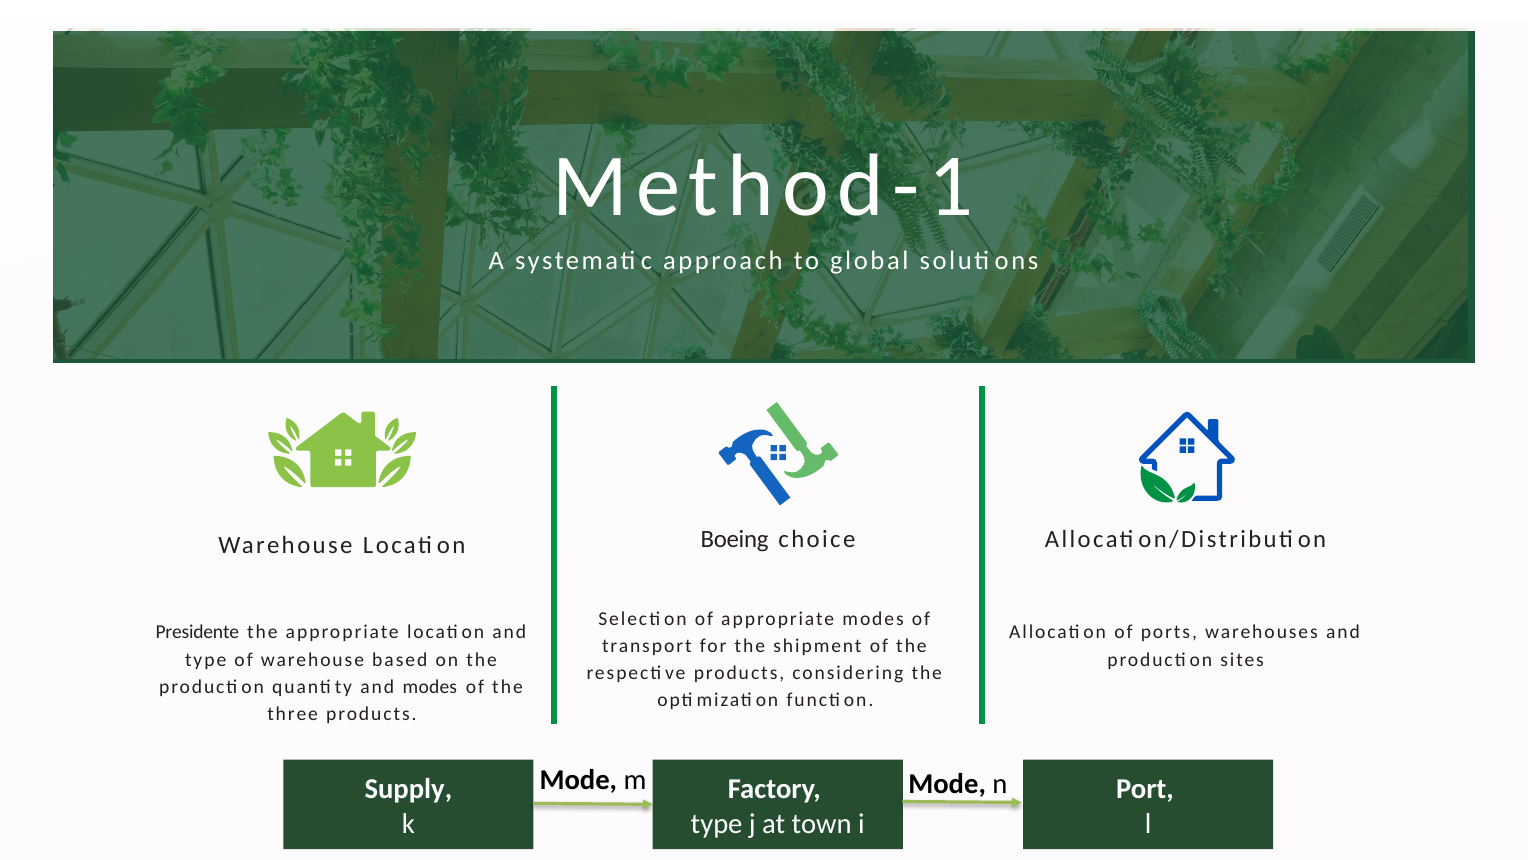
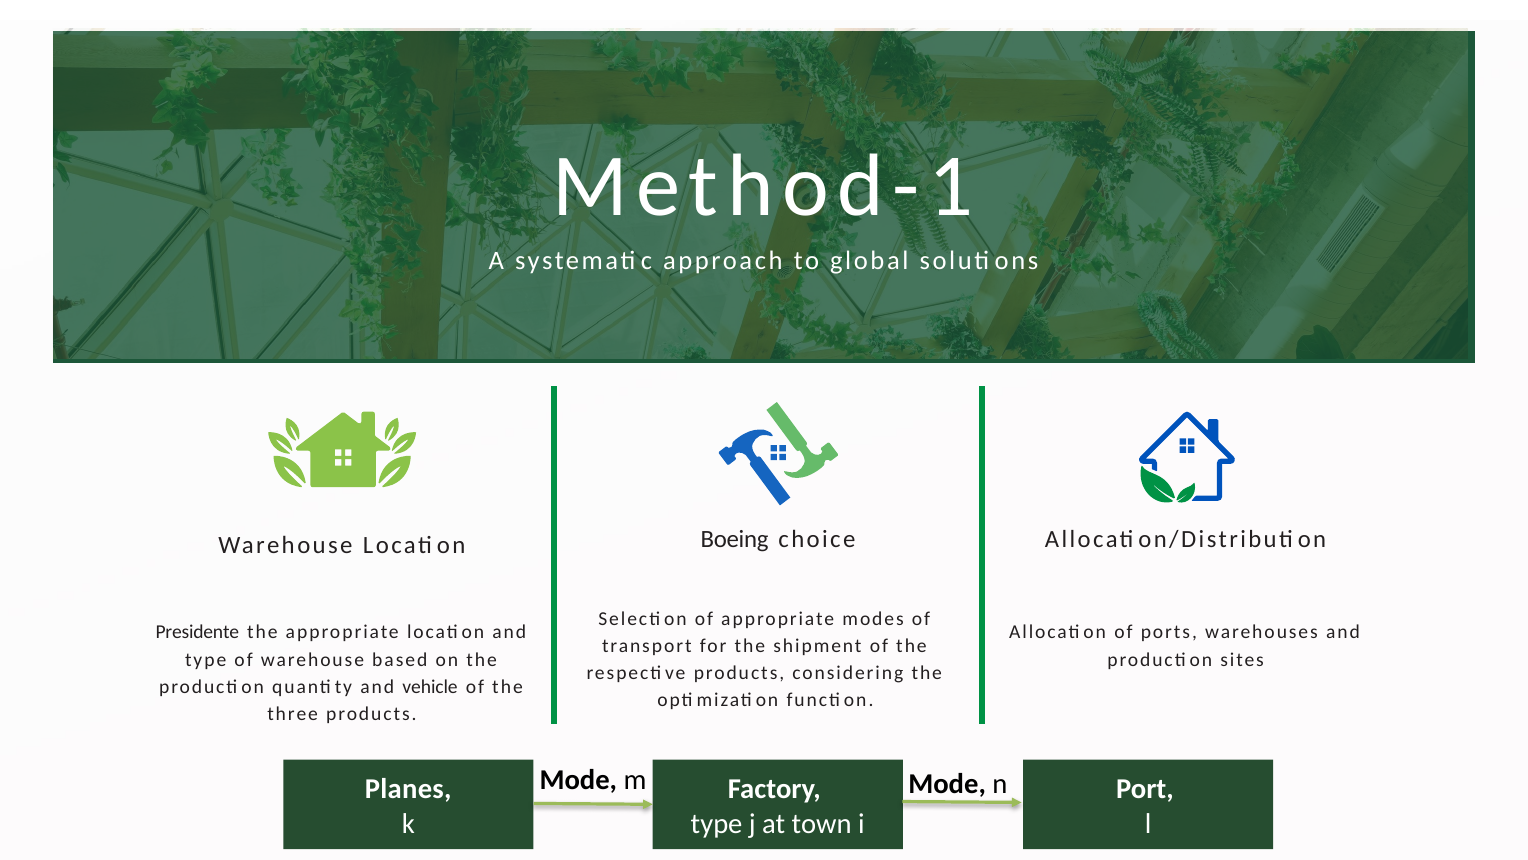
and modes: modes -> vehicle (430, 686)
Supply: Supply -> Planes (408, 789)
